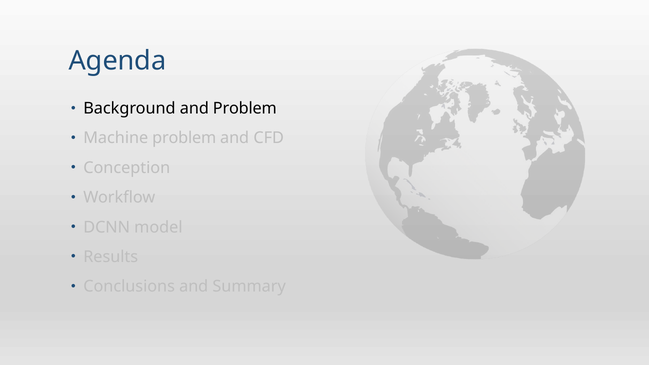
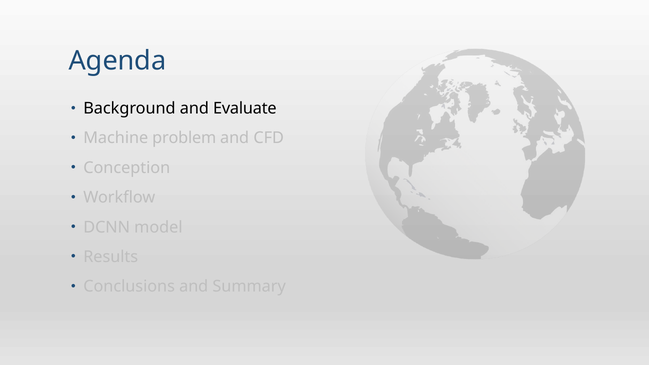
and Problem: Problem -> Evaluate (245, 108)
